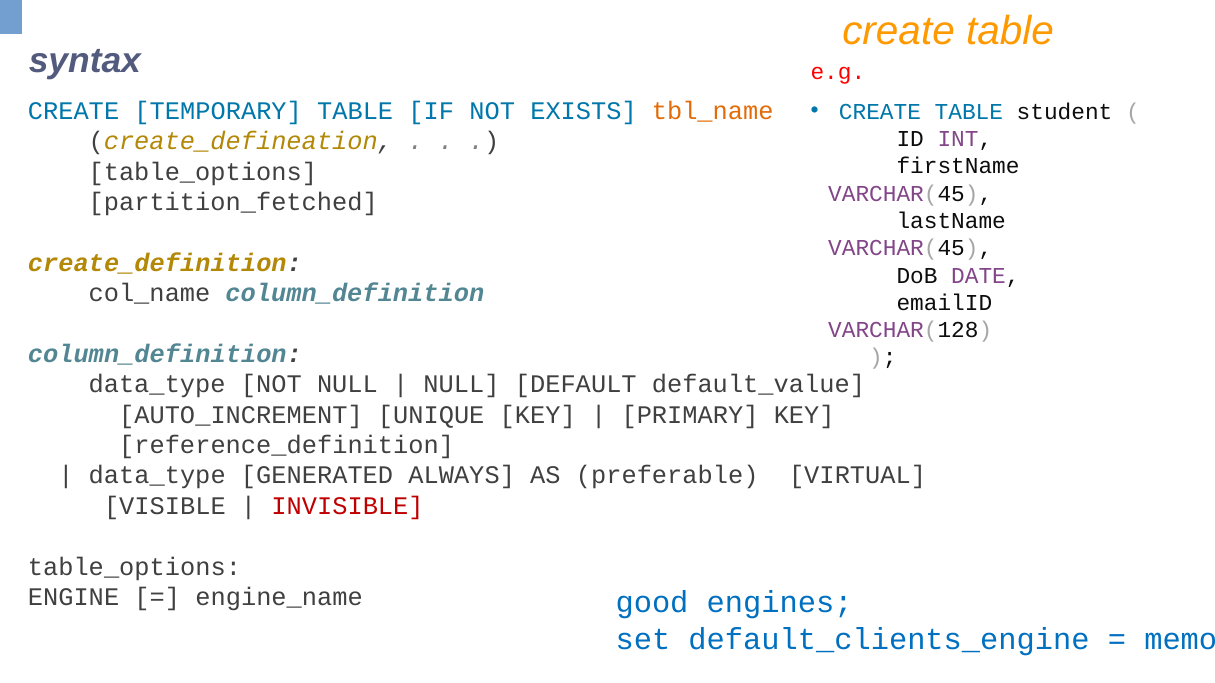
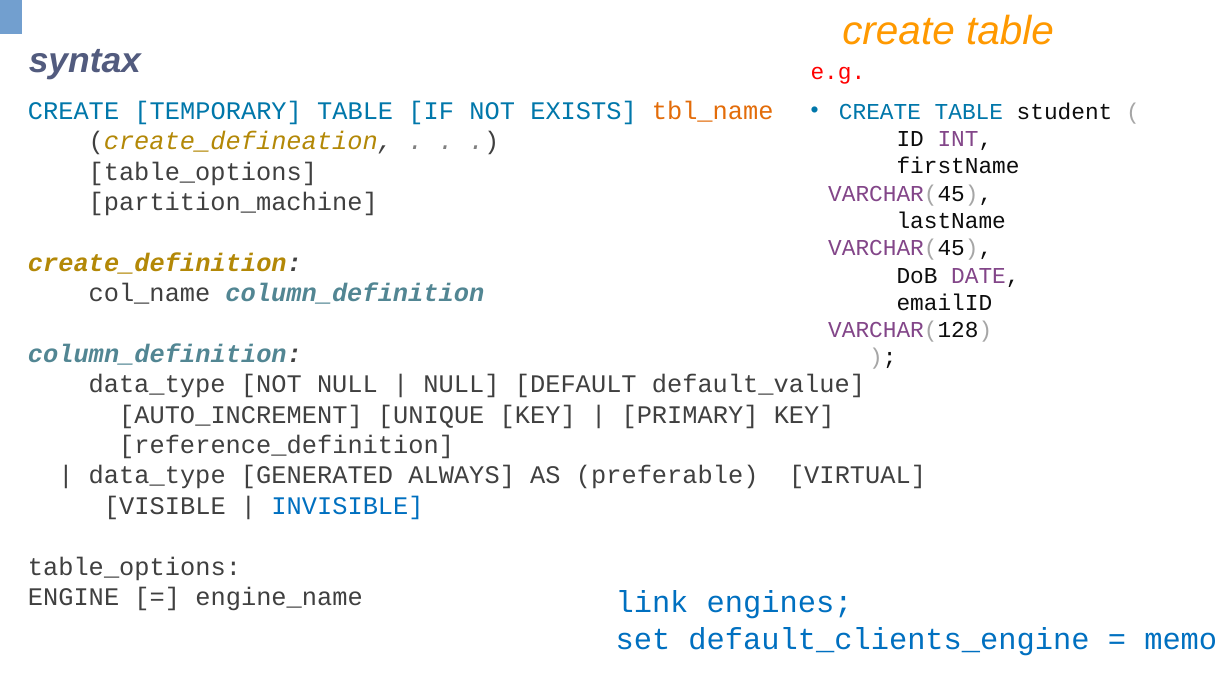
partition_fetched: partition_fetched -> partition_machine (233, 202)
INVISIBLE colour: red -> blue (348, 506)
good: good -> link (652, 603)
